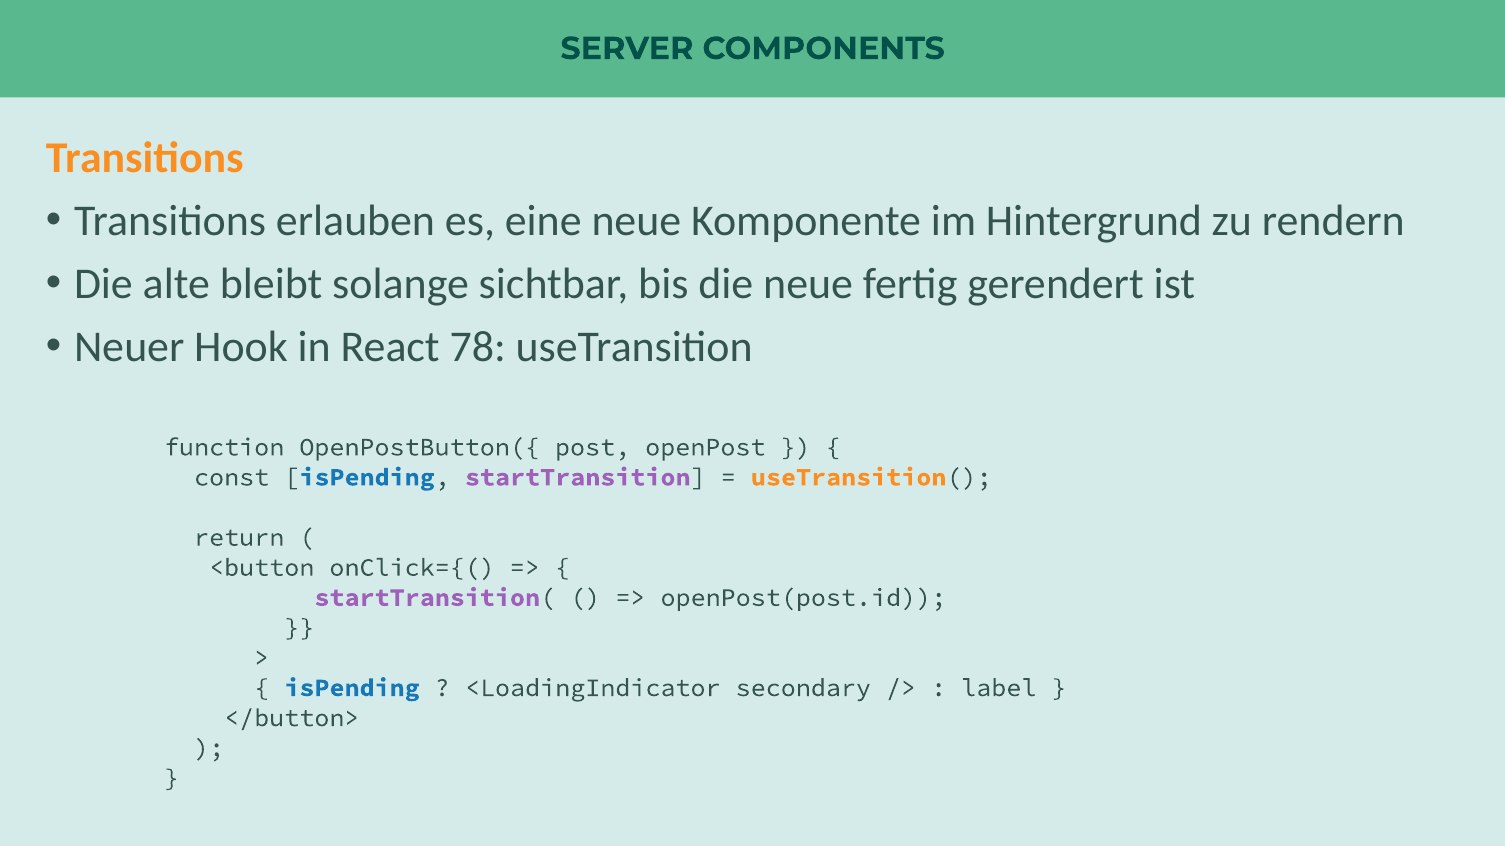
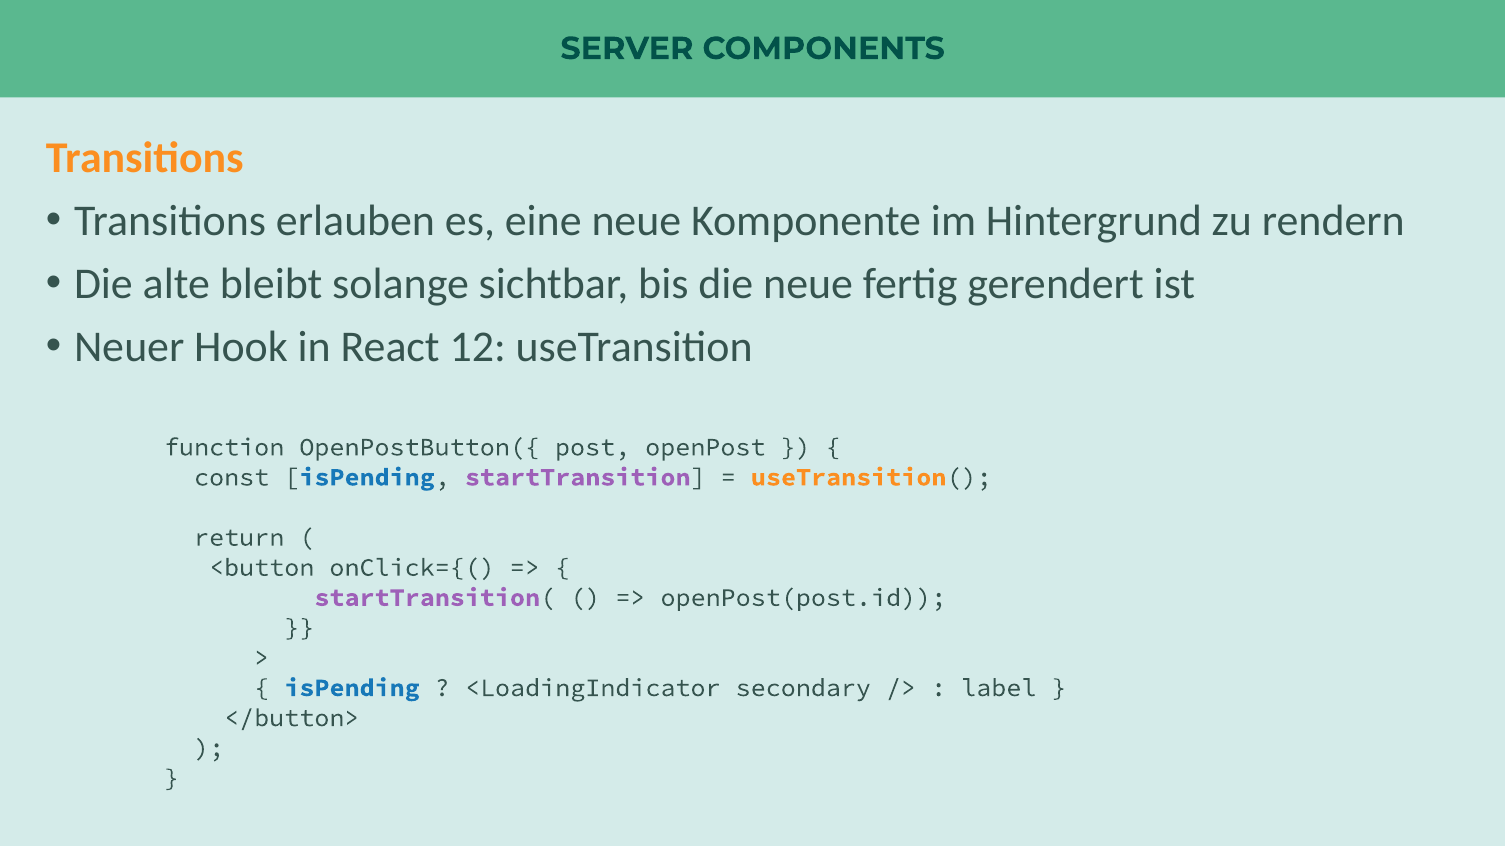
78: 78 -> 12 (478, 347)
